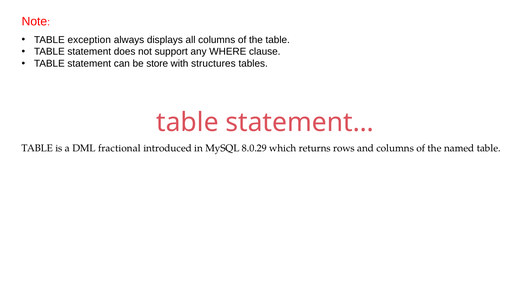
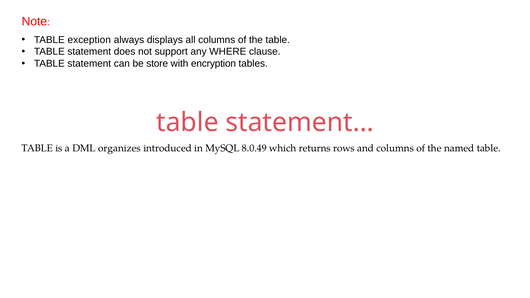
structures: structures -> encryption (213, 64)
fractional: fractional -> organizes (119, 148)
8.0.29: 8.0.29 -> 8.0.49 (254, 148)
